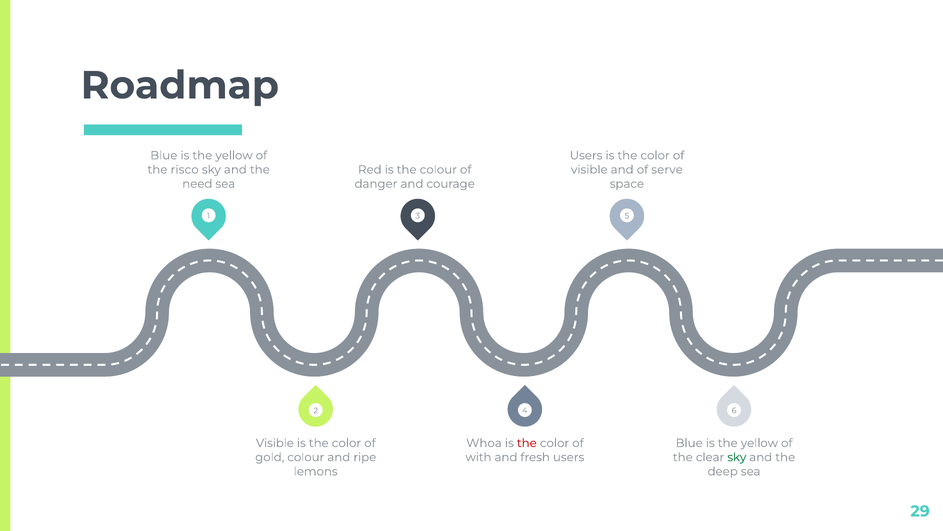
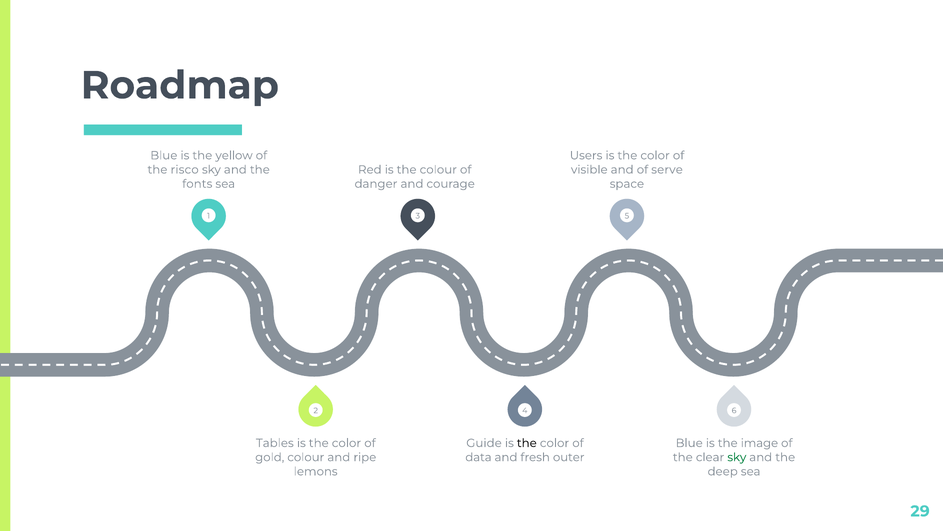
need: need -> fonts (197, 184)
Visible: Visible -> Tables (275, 443)
Whoa: Whoa -> Guide (484, 443)
the colour: red -> black (527, 443)
yellow: yellow -> image (759, 443)
with: with -> data (478, 457)
fresh users: users -> outer (569, 457)
